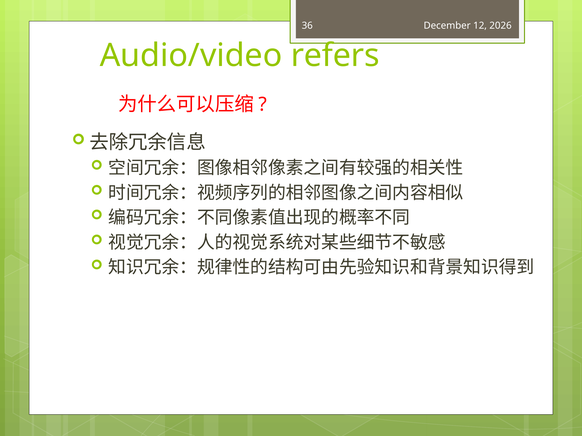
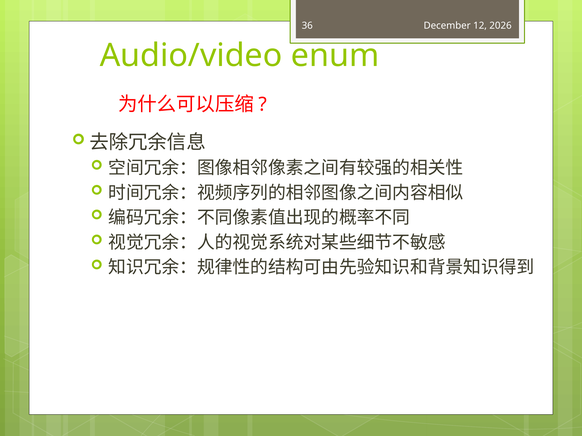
refers: refers -> enum (335, 56)
